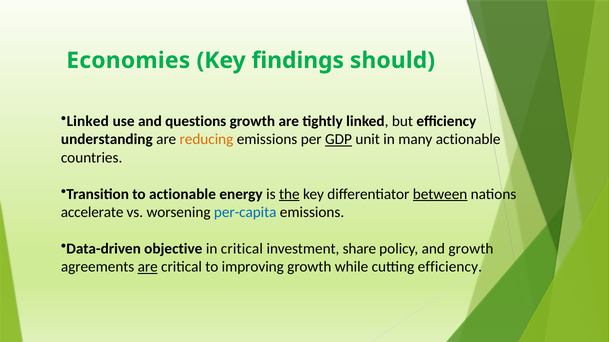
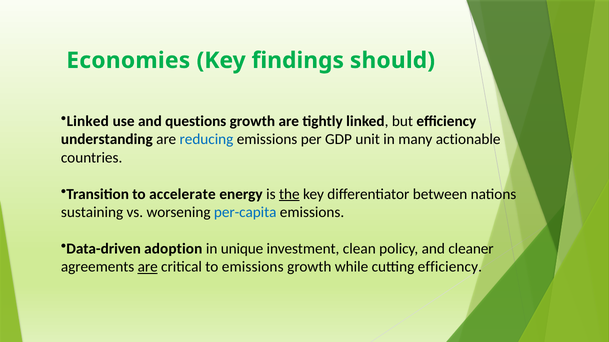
reducing colour: orange -> blue (206, 140)
GDP underline: present -> none (339, 140)
to actionable: actionable -> accelerate (182, 194)
between underline: present -> none (440, 194)
accelerate: accelerate -> sustaining (92, 213)
objective: objective -> adoption (173, 249)
in critical: critical -> unique (242, 249)
share: share -> clean (359, 249)
and growth: growth -> cleaner (471, 249)
to improving: improving -> emissions (253, 267)
